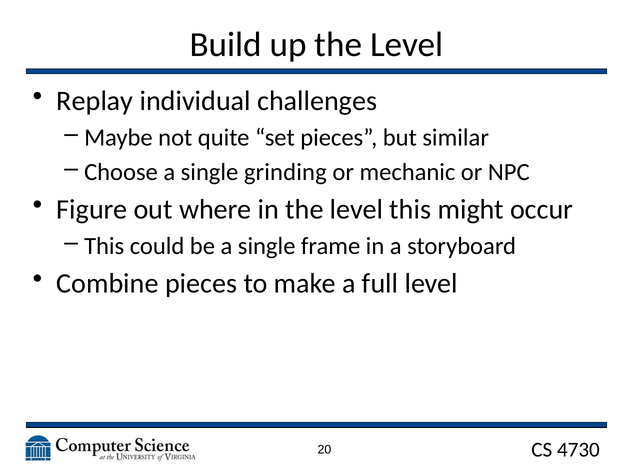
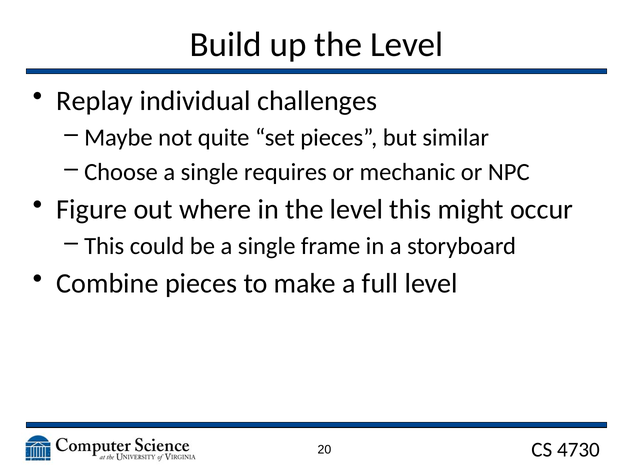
grinding: grinding -> requires (285, 172)
